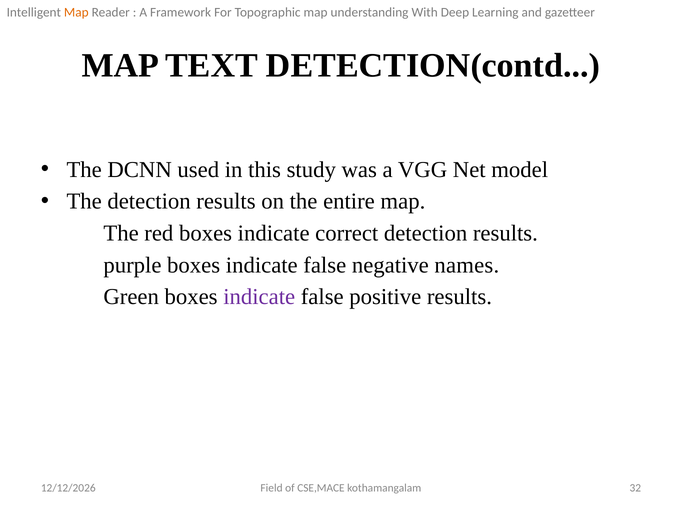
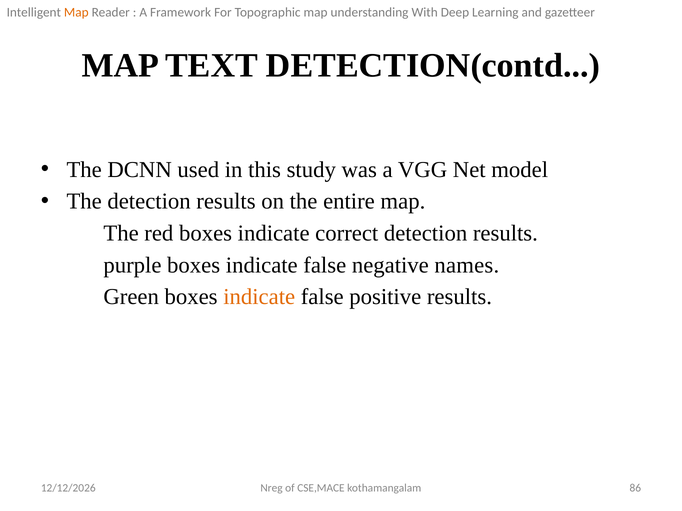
indicate colour: purple -> orange (259, 297)
Field: Field -> Nreg (272, 488)
32: 32 -> 86 (635, 488)
